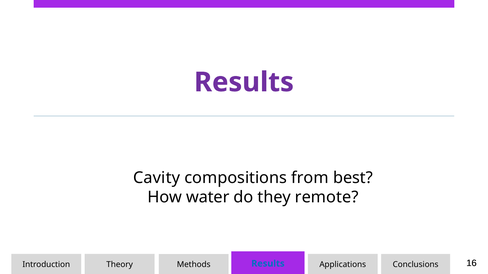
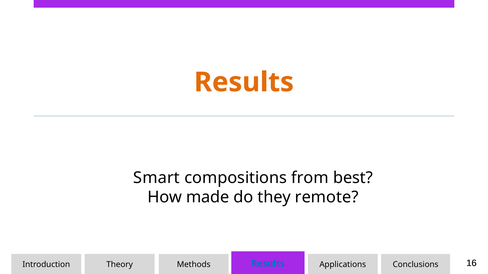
Results colour: purple -> orange (244, 82)
Cavity: Cavity -> Smart (157, 178)
water: water -> made (208, 198)
